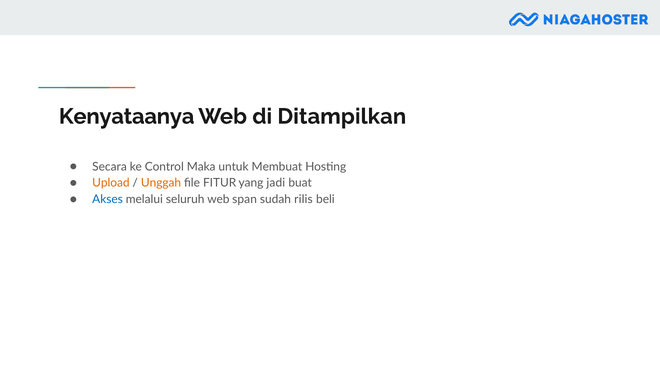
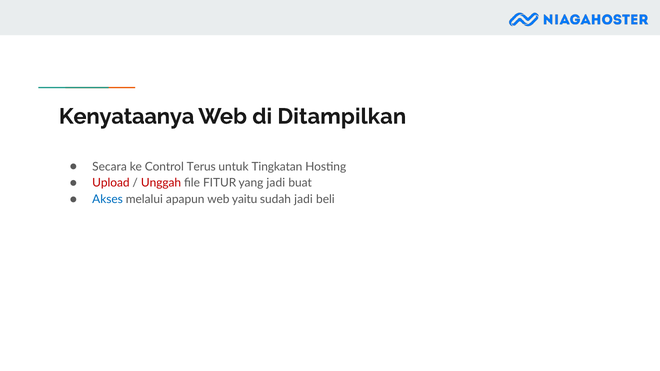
Maka: Maka -> Terus (201, 167)
Membuat: Membuat -> Tingkatan (277, 167)
Upload colour: orange -> red (111, 183)
Unggah colour: orange -> red (161, 183)
seluruh: seluruh -> apapun (185, 199)
span: span -> yaitu (245, 199)
sudah rilis: rilis -> jadi (303, 199)
